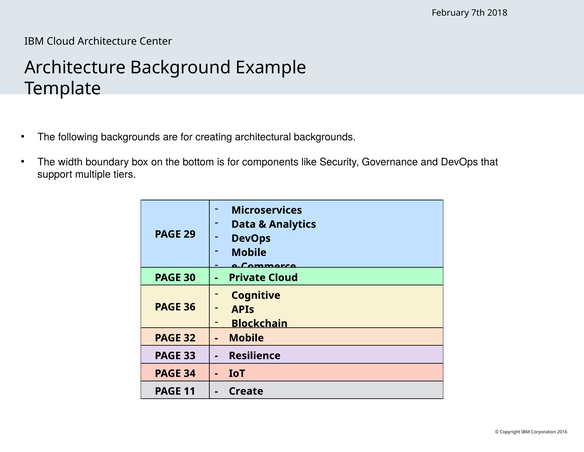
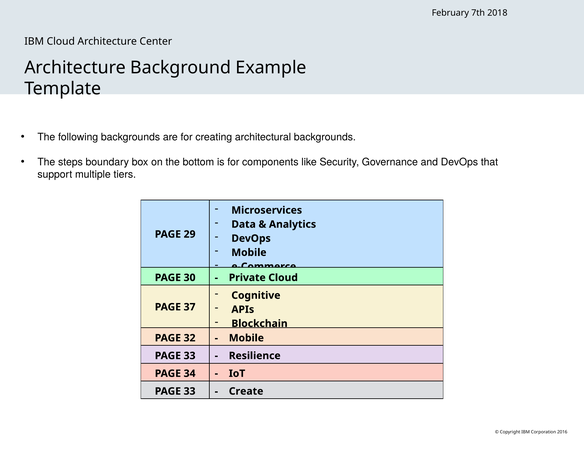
width: width -> steps (70, 162)
36: 36 -> 37 (190, 307)
11: 11 -> 33 (190, 391)
